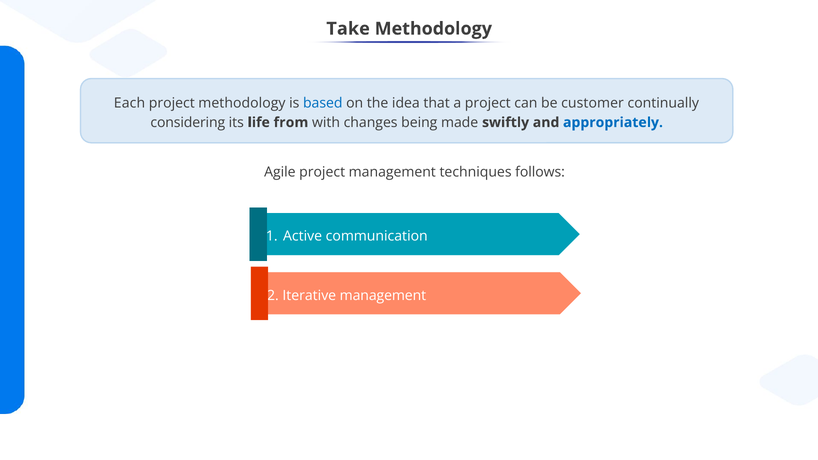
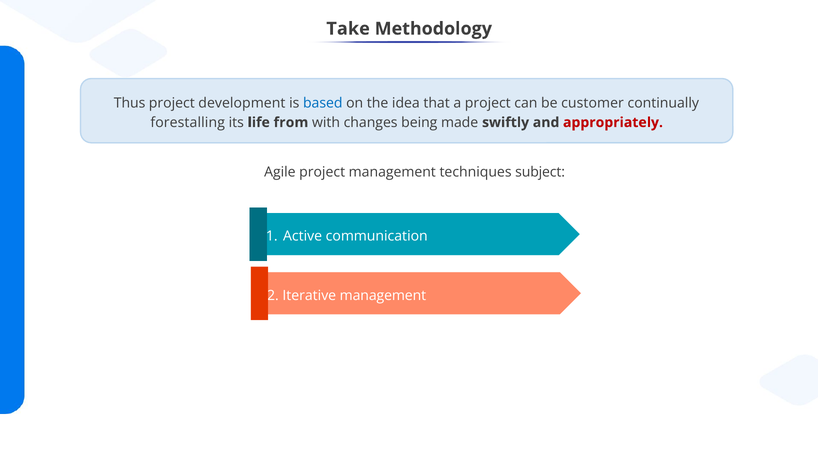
Each: Each -> Thus (130, 103)
project methodology: methodology -> development (242, 103)
considering: considering -> forestalling (188, 122)
appropriately colour: blue -> red (613, 122)
follows: follows -> subject (540, 172)
